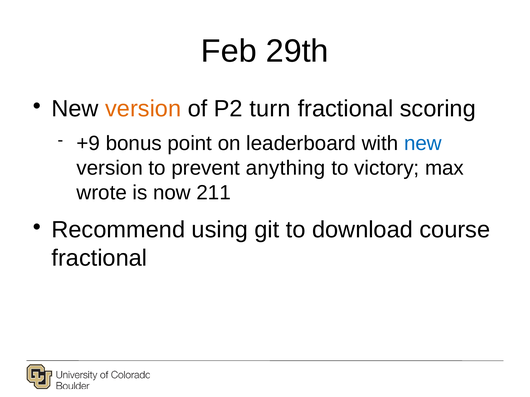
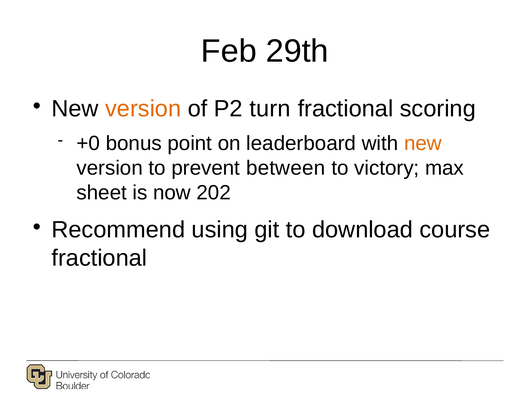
+9: +9 -> +0 (88, 143)
new colour: blue -> orange (423, 143)
anything: anything -> between (286, 168)
wrote: wrote -> sheet (102, 193)
211: 211 -> 202 (214, 193)
